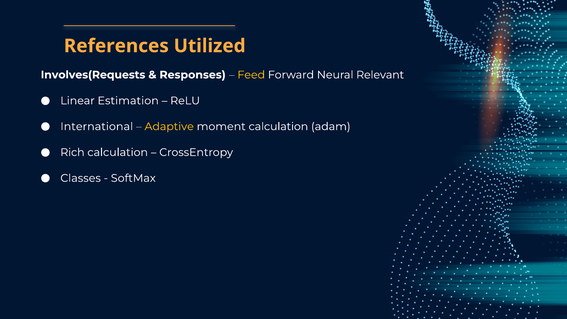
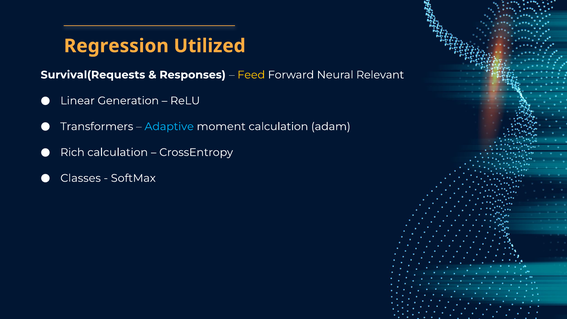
References: References -> Regression (116, 46)
Involves(Requests: Involves(Requests -> Survival(Requests (93, 75)
Estimation: Estimation -> Generation (128, 101)
International: International -> Transformers (97, 126)
Adaptive colour: yellow -> light blue (169, 126)
